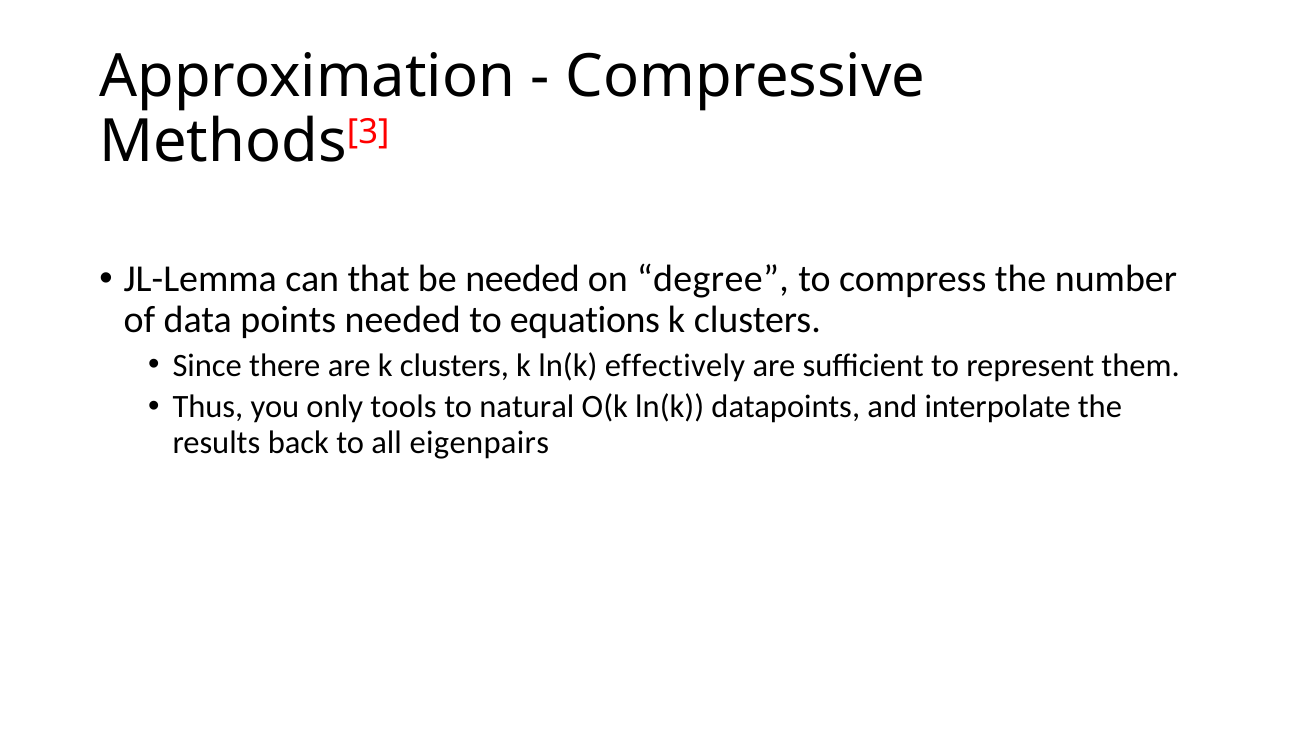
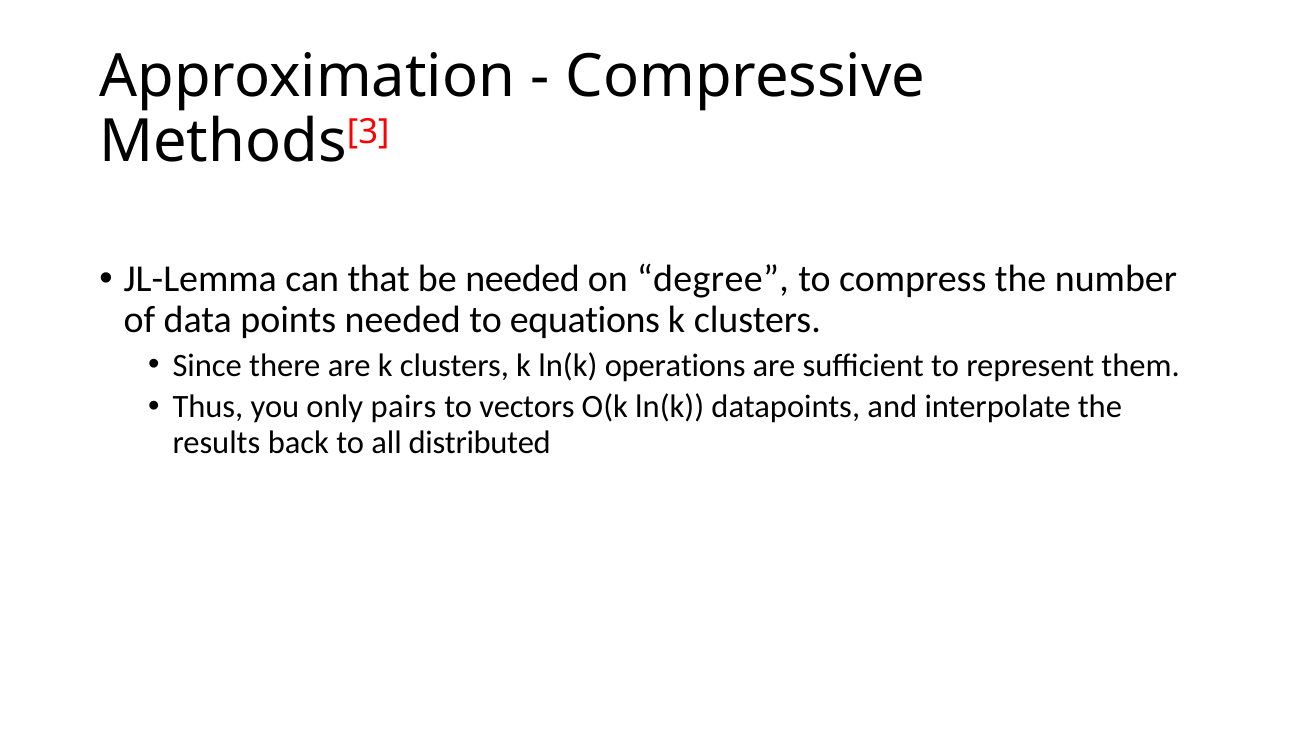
effectively: effectively -> operations (675, 365)
tools: tools -> pairs (403, 407)
natural: natural -> vectors (527, 407)
eigenpairs: eigenpairs -> distributed (480, 442)
